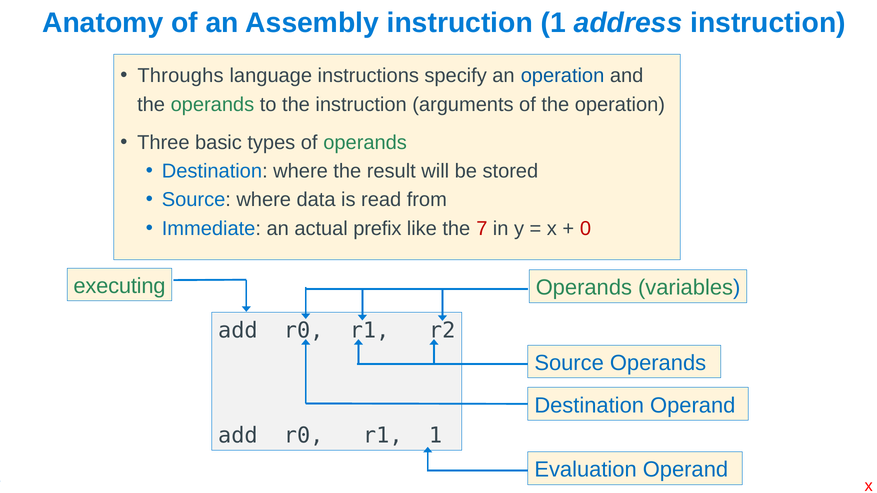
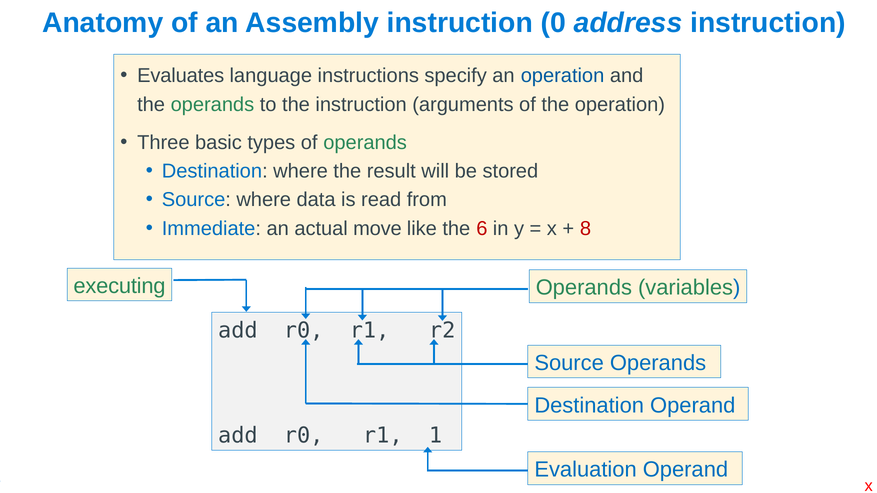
instruction 1: 1 -> 0 (553, 23)
Throughs: Throughs -> Evaluates (181, 76)
prefix: prefix -> move (377, 229)
the 7: 7 -> 6 (482, 229)
0: 0 -> 8 (585, 229)
